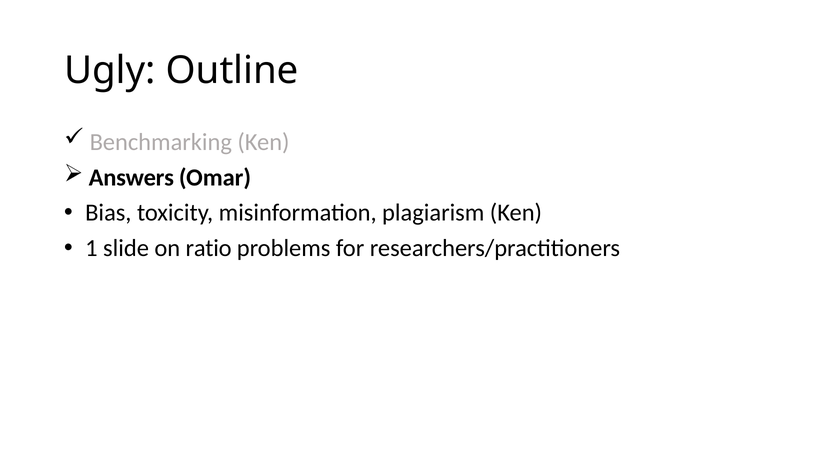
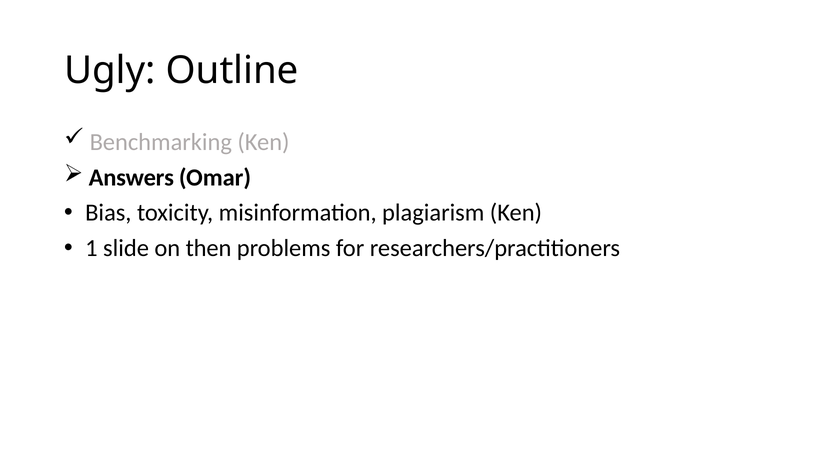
ratio: ratio -> then (209, 248)
